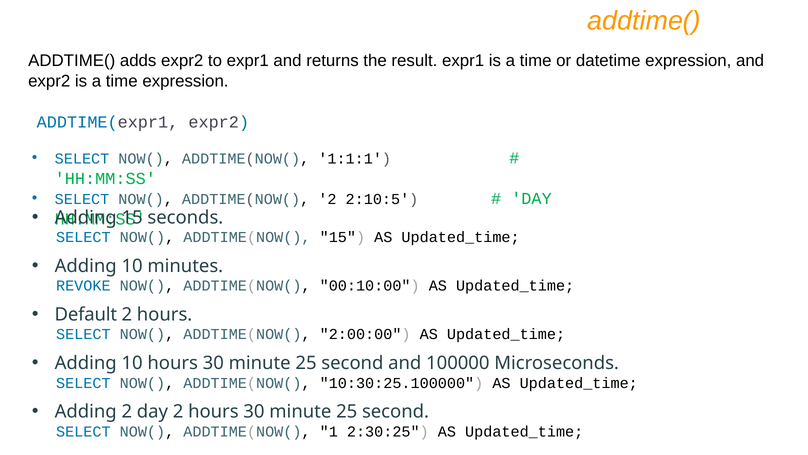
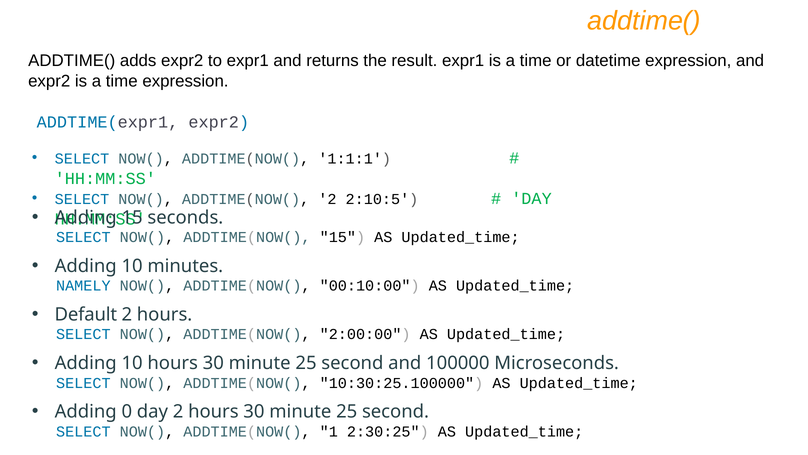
REVOKE: REVOKE -> NAMELY (83, 286)
Adding 2: 2 -> 0 (127, 411)
